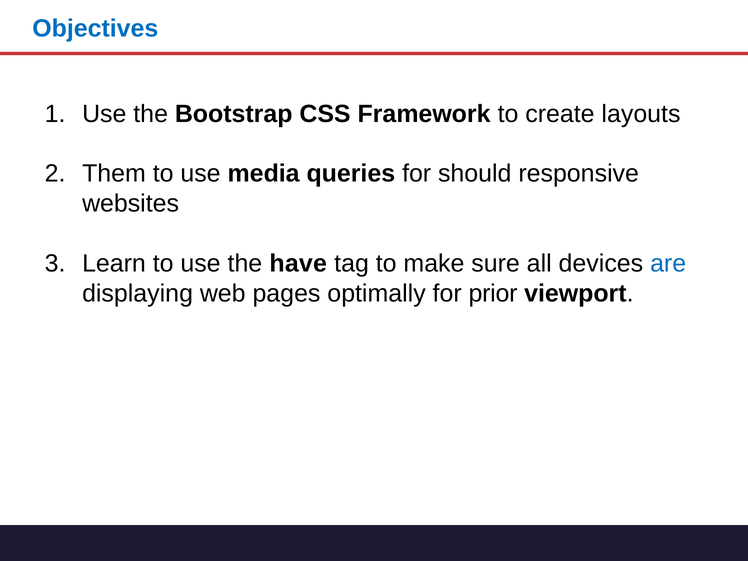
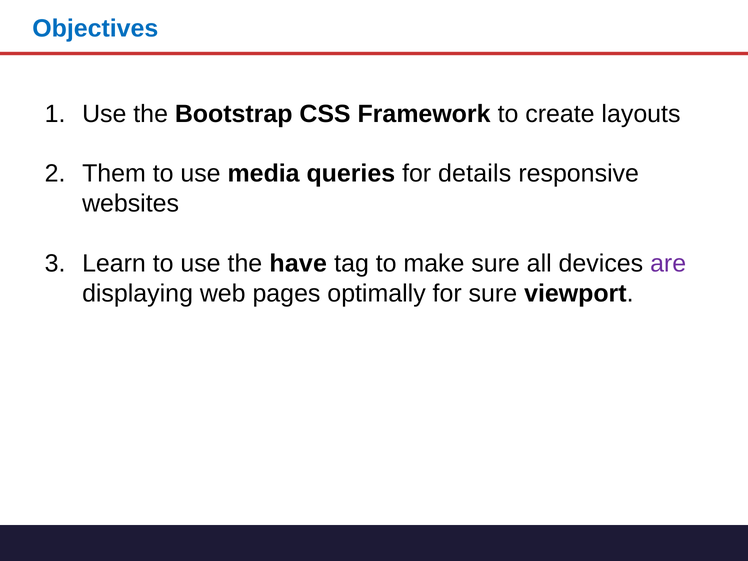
should: should -> details (475, 174)
are colour: blue -> purple (668, 263)
for prior: prior -> sure (493, 293)
